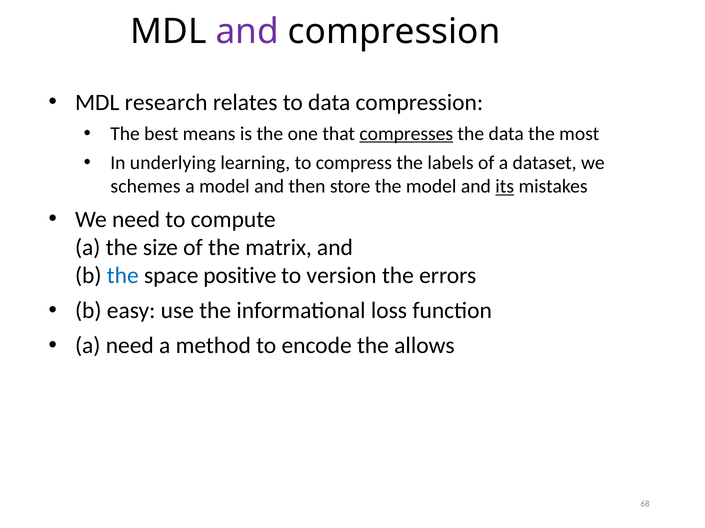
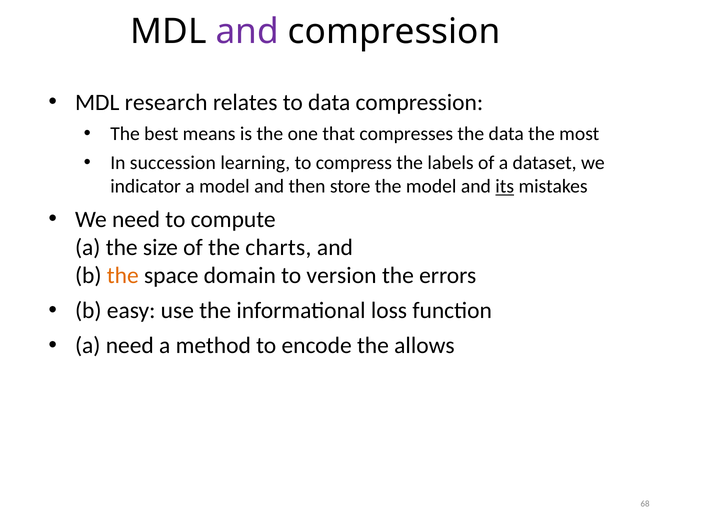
compresses underline: present -> none (406, 134)
underlying: underlying -> succession (173, 163)
schemes: schemes -> indicator (146, 187)
matrix: matrix -> charts (278, 248)
the colour: blue -> orange (123, 276)
positive: positive -> domain (240, 276)
